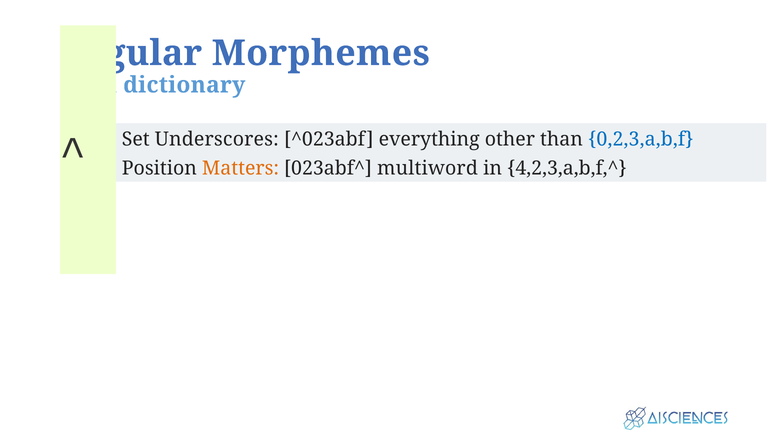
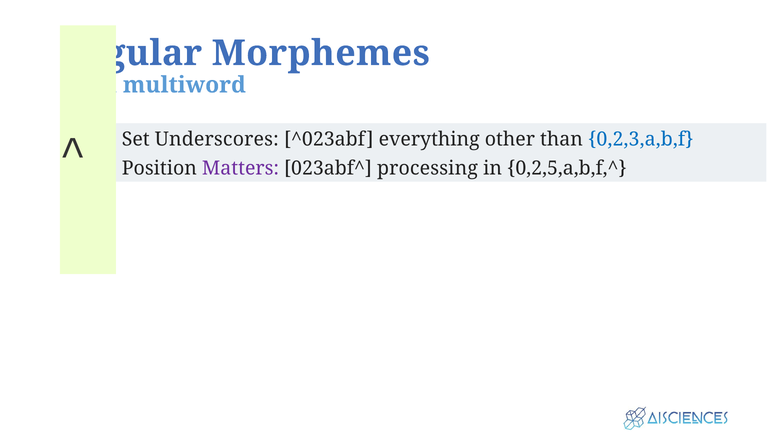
dictionary: dictionary -> multiword (184, 85)
Matters colour: orange -> purple (241, 169)
multiword: multiword -> processing (427, 169)
4,2,3,a,b,f,^: 4,2,3,a,b,f,^ -> 0,2,5,a,b,f,^ (567, 169)
